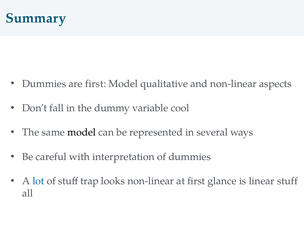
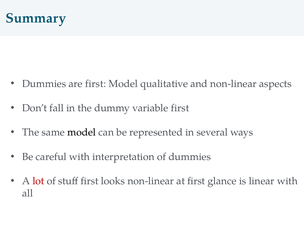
variable cool: cool -> first (180, 108)
lot colour: blue -> red (38, 181)
stuff trap: trap -> first (90, 181)
linear stuff: stuff -> with (287, 181)
